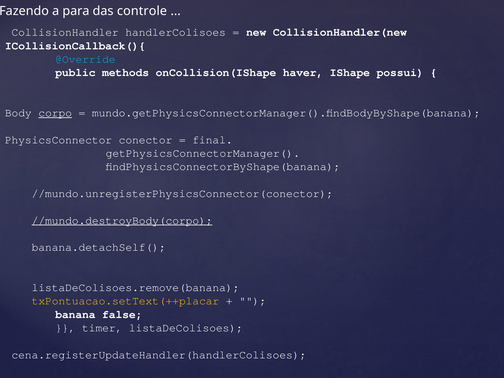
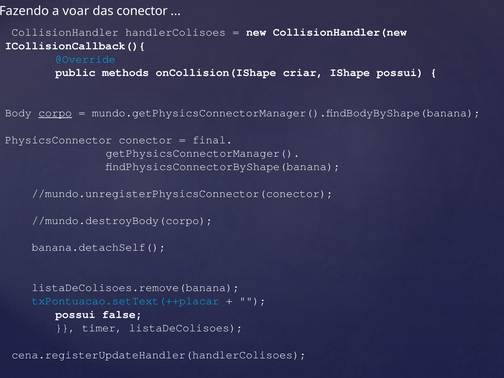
para: para -> voar (76, 11)
das controle: controle -> conector (142, 11)
haver: haver -> criar (303, 73)
//mundo.destroyBody(corpo underline: present -> none (122, 220)
txPontuacao.setText(++placar colour: yellow -> light blue (125, 301)
banana: banana -> possui (75, 314)
